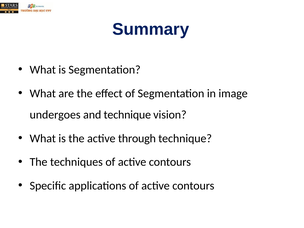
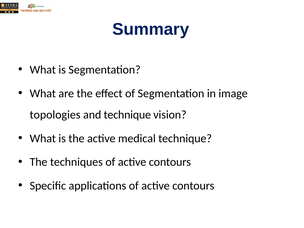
undergoes: undergoes -> topologies (55, 115)
through: through -> medical (137, 138)
